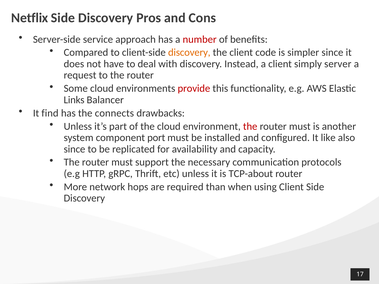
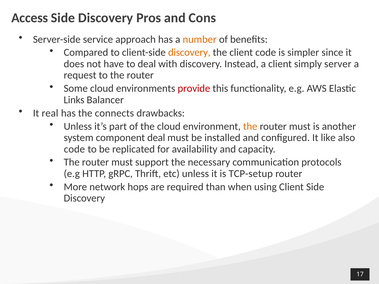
Netflix: Netflix -> Access (30, 18)
number colour: red -> orange (200, 39)
find: find -> real (50, 113)
the colour: red -> orange (250, 126)
component port: port -> deal (156, 138)
since: since -> code (74, 149)
TCP-about: TCP-about -> TCP-setup (251, 174)
